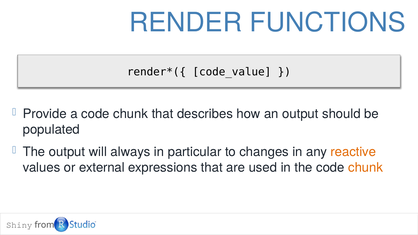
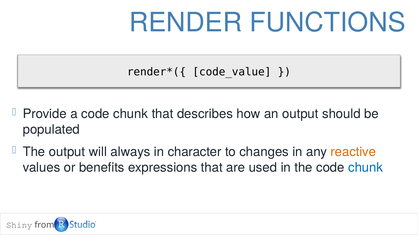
particular: particular -> character (195, 152)
external: external -> benefits (102, 168)
chunk colour: orange -> blue (366, 168)
